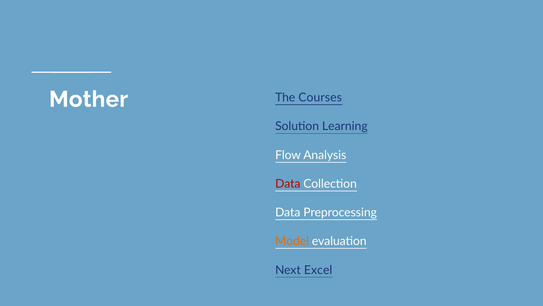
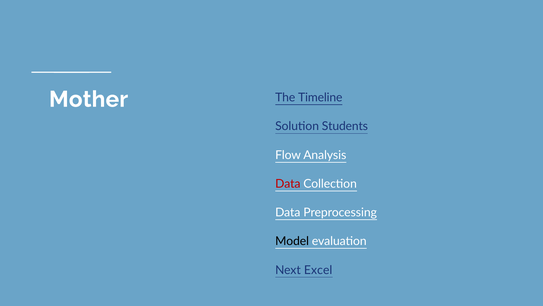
Courses: Courses -> Timeline (320, 97)
Learning: Learning -> Students (345, 126)
Model colour: orange -> black (292, 241)
